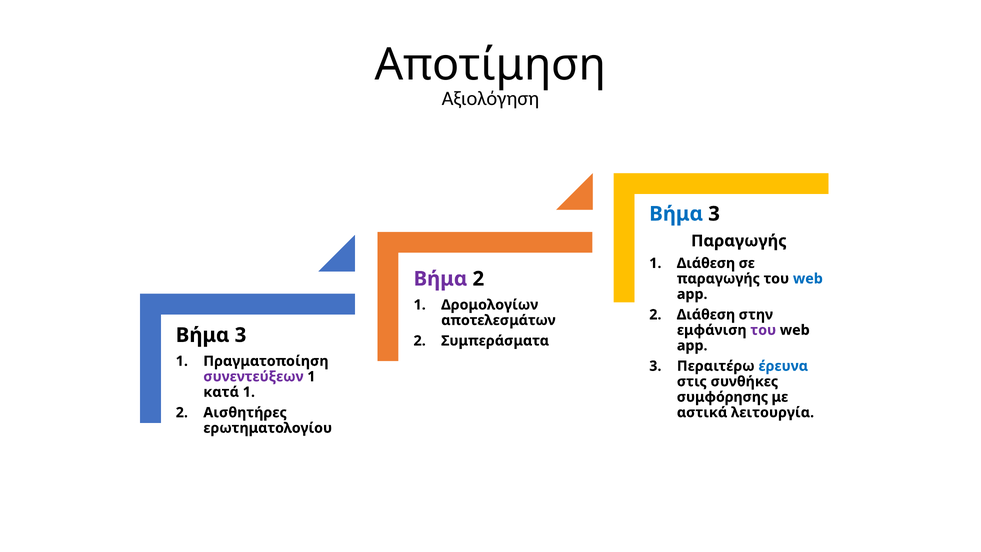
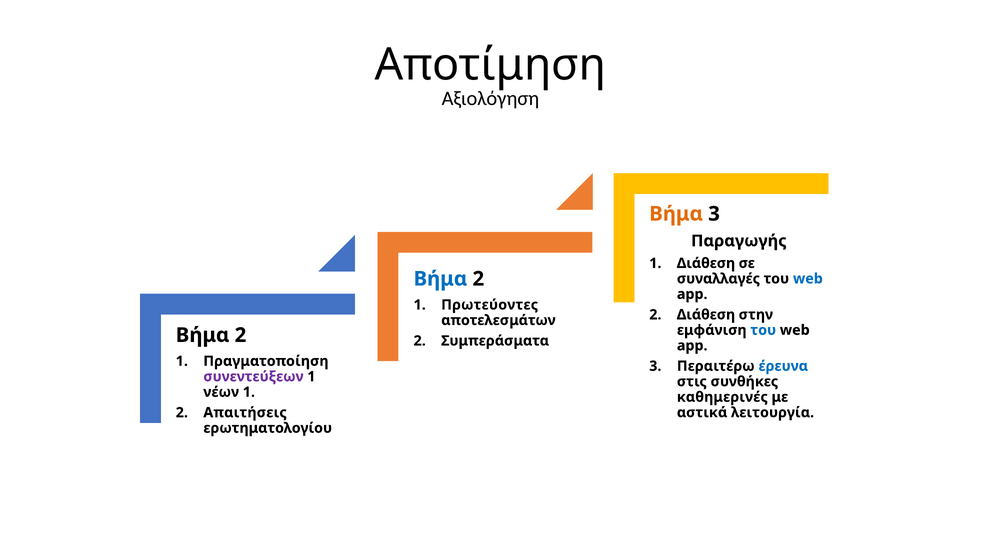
Βήμα colour: blue -> orange (676, 214)
Βήμα colour: purple -> blue (440, 279)
παραγωγής: παραγωγής -> συναλλαγές (718, 279)
Δρομολογίων: Δρομολογίων -> Πρωτεύοντες (490, 305)
του colour: purple -> blue (763, 330)
3: 3 -> 2 (241, 335)
κατά: κατά -> νέων (221, 392)
συμφόρησης: συμφόρησης -> καθημερινές (722, 397)
Αισθητήρες: Αισθητήρες -> Απαιτήσεις (245, 412)
